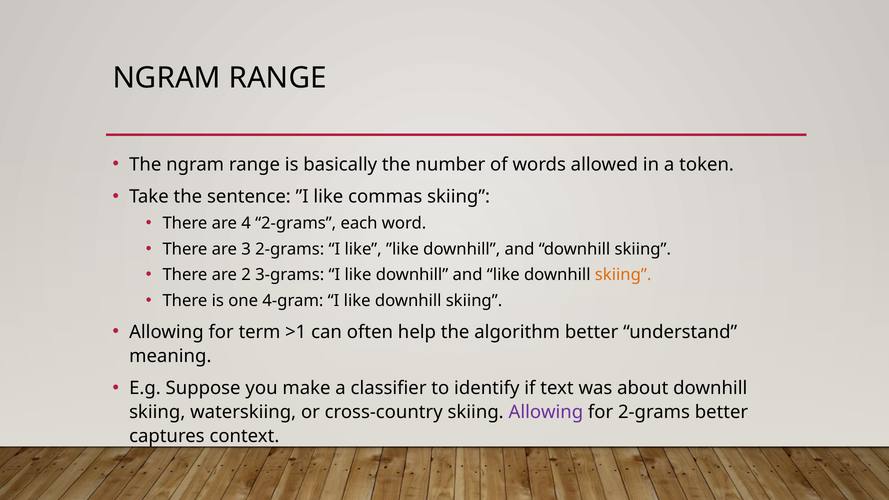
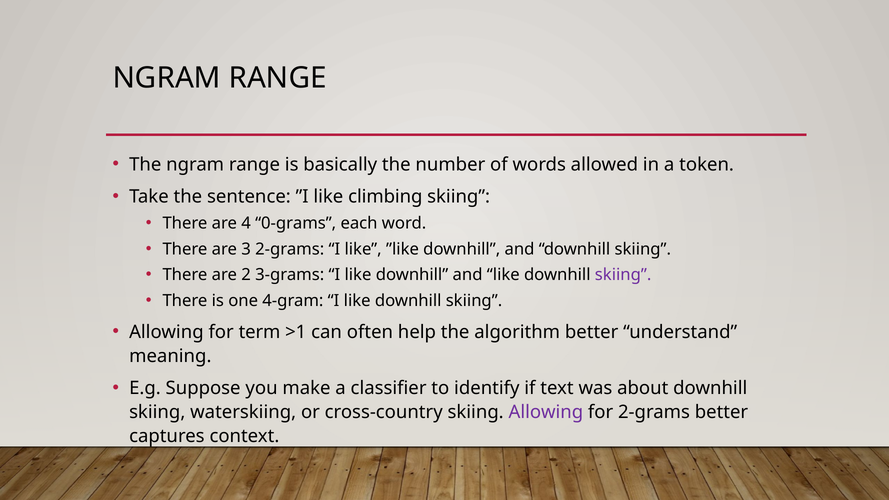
commas: commas -> climbing (385, 197)
4 2-grams: 2-grams -> 0-grams (296, 224)
skiing colour: orange -> purple (623, 275)
